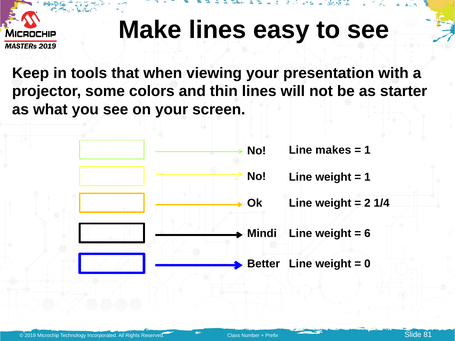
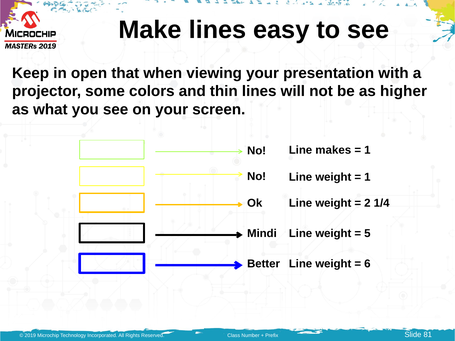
tools: tools -> open (89, 73)
starter: starter -> higher (404, 91)
6: 6 -> 5 (367, 234)
0: 0 -> 6 (367, 264)
